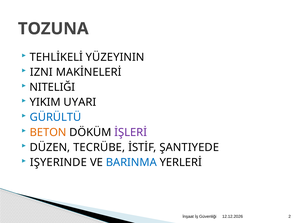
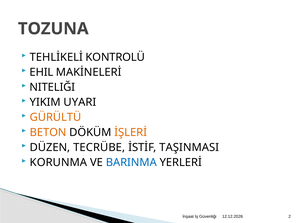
YÜZEYININ: YÜZEYININ -> KONTROLÜ (115, 57)
IZNI: IZNI -> EHIL (41, 72)
GÜRÜLTÜ colour: blue -> orange (56, 118)
İŞLERİ colour: purple -> orange (131, 133)
ŞANTIYEDE: ŞANTIYEDE -> TAŞINMASI (189, 148)
IŞYERINDE: IŞYERINDE -> KORUNMA (58, 163)
